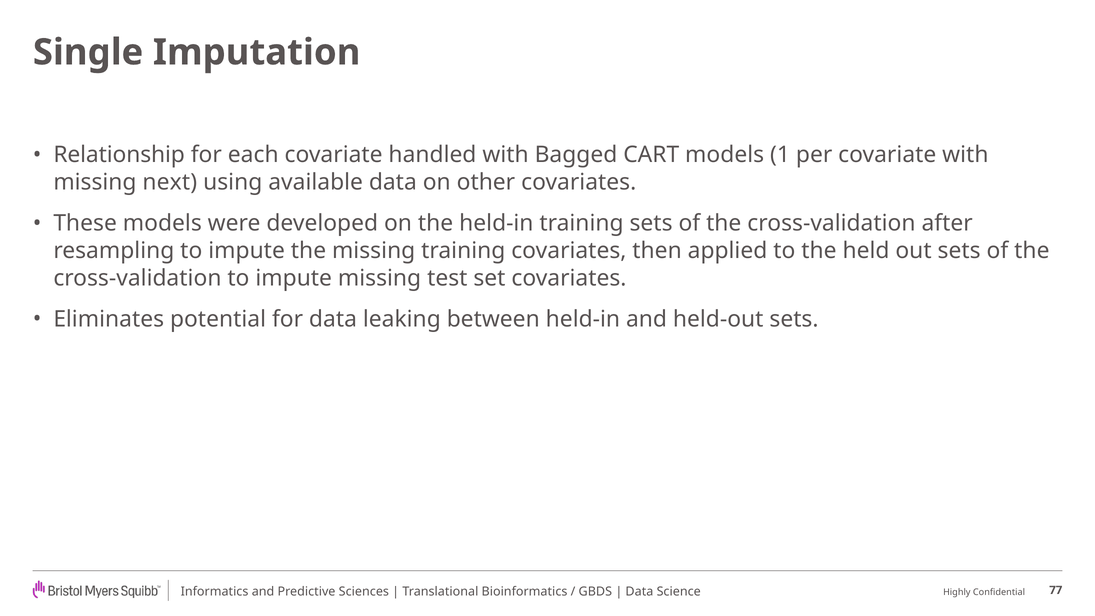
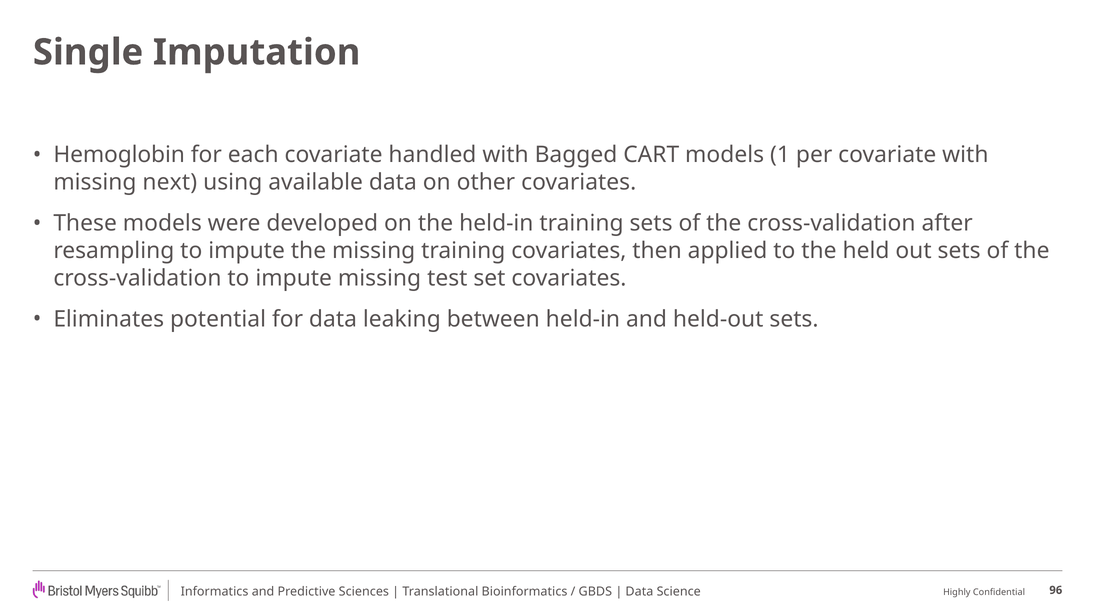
Relationship: Relationship -> Hemoglobin (119, 155)
77: 77 -> 96 (1056, 590)
